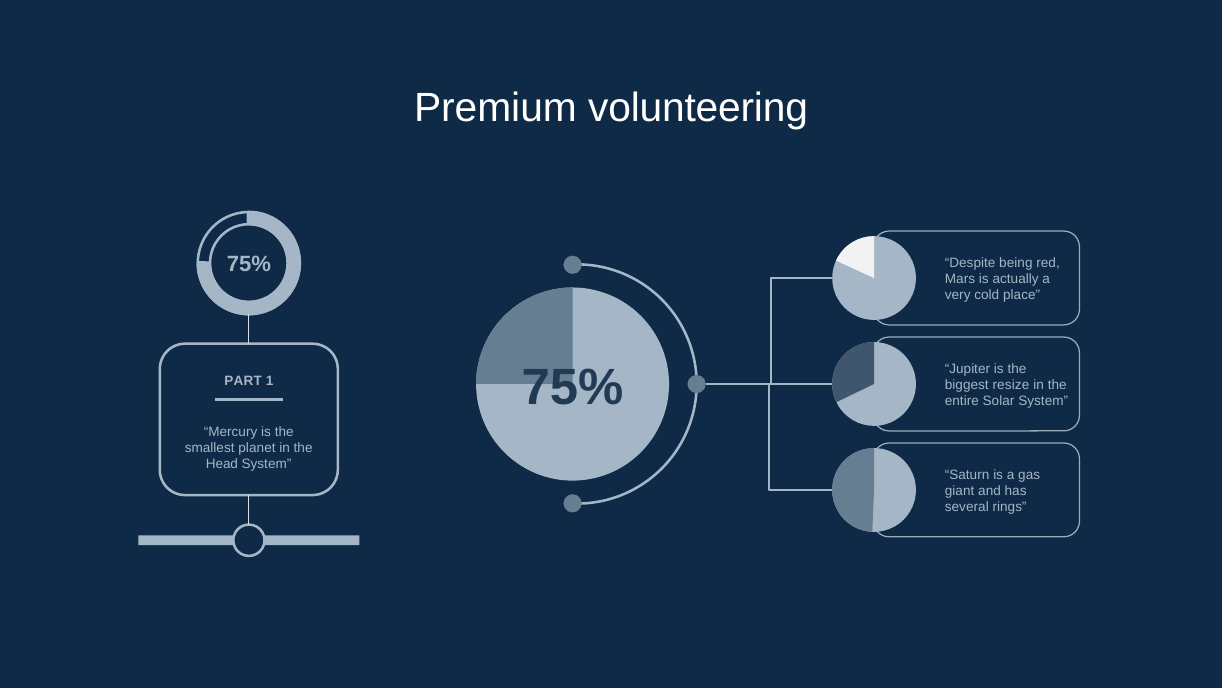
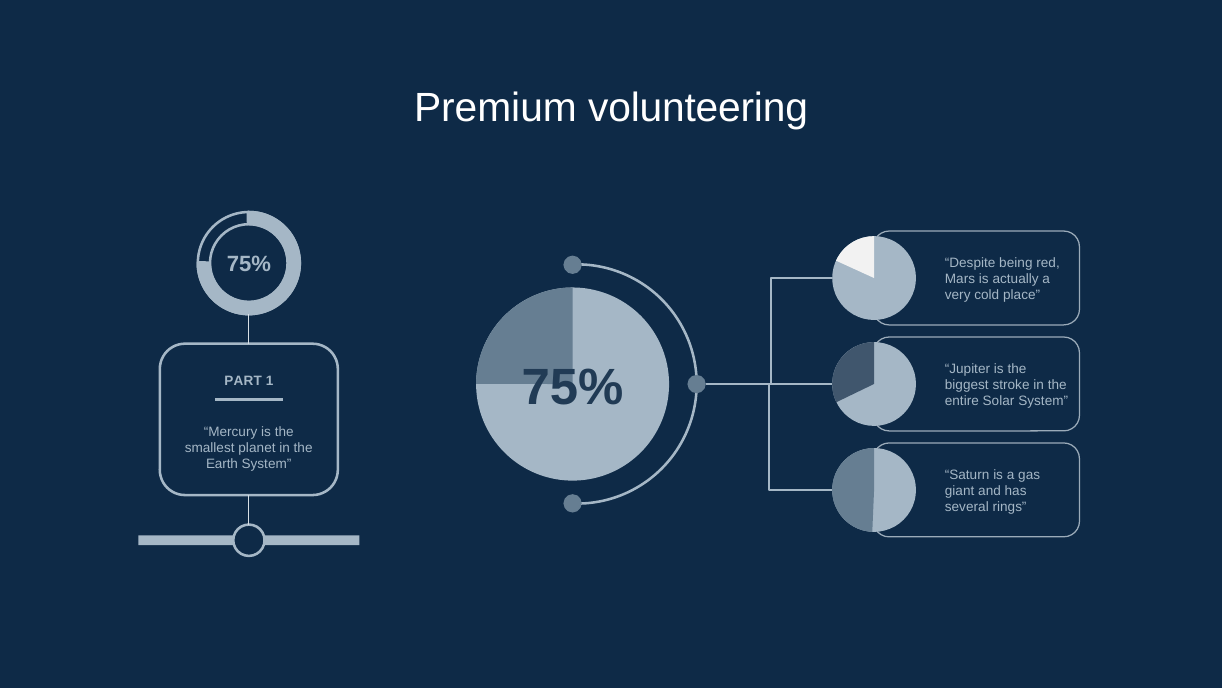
resize: resize -> stroke (1011, 385)
Head: Head -> Earth (222, 464)
